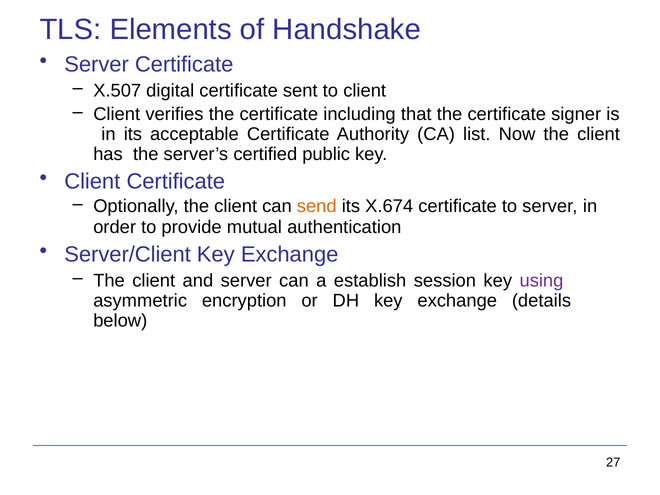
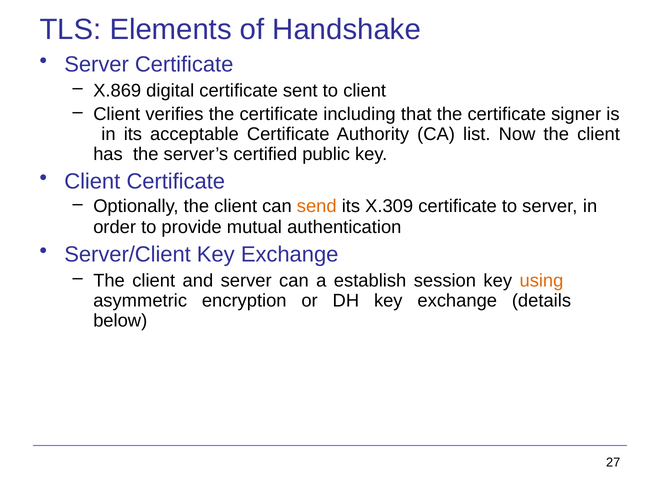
X.507: X.507 -> X.869 (117, 91)
X.674: X.674 -> X.309 (389, 206)
using colour: purple -> orange (541, 281)
